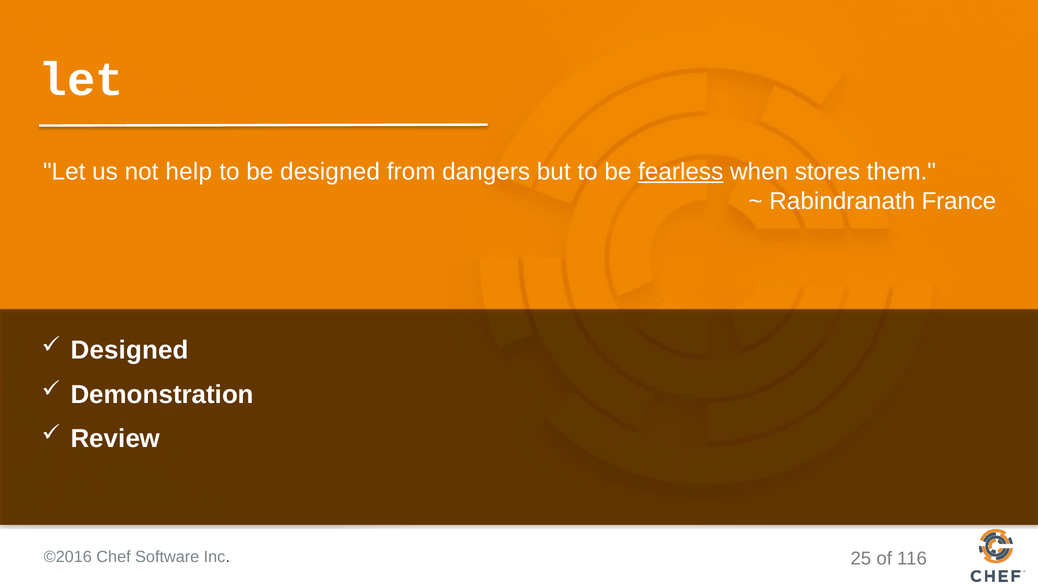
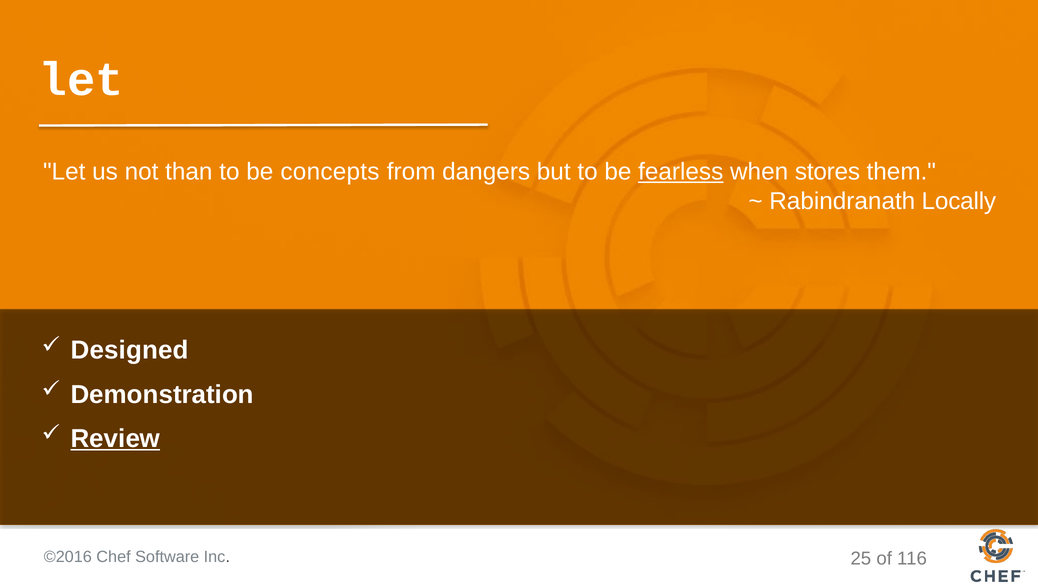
help: help -> than (189, 172)
be designed: designed -> concepts (330, 172)
France: France -> Locally (959, 201)
Review underline: none -> present (115, 439)
